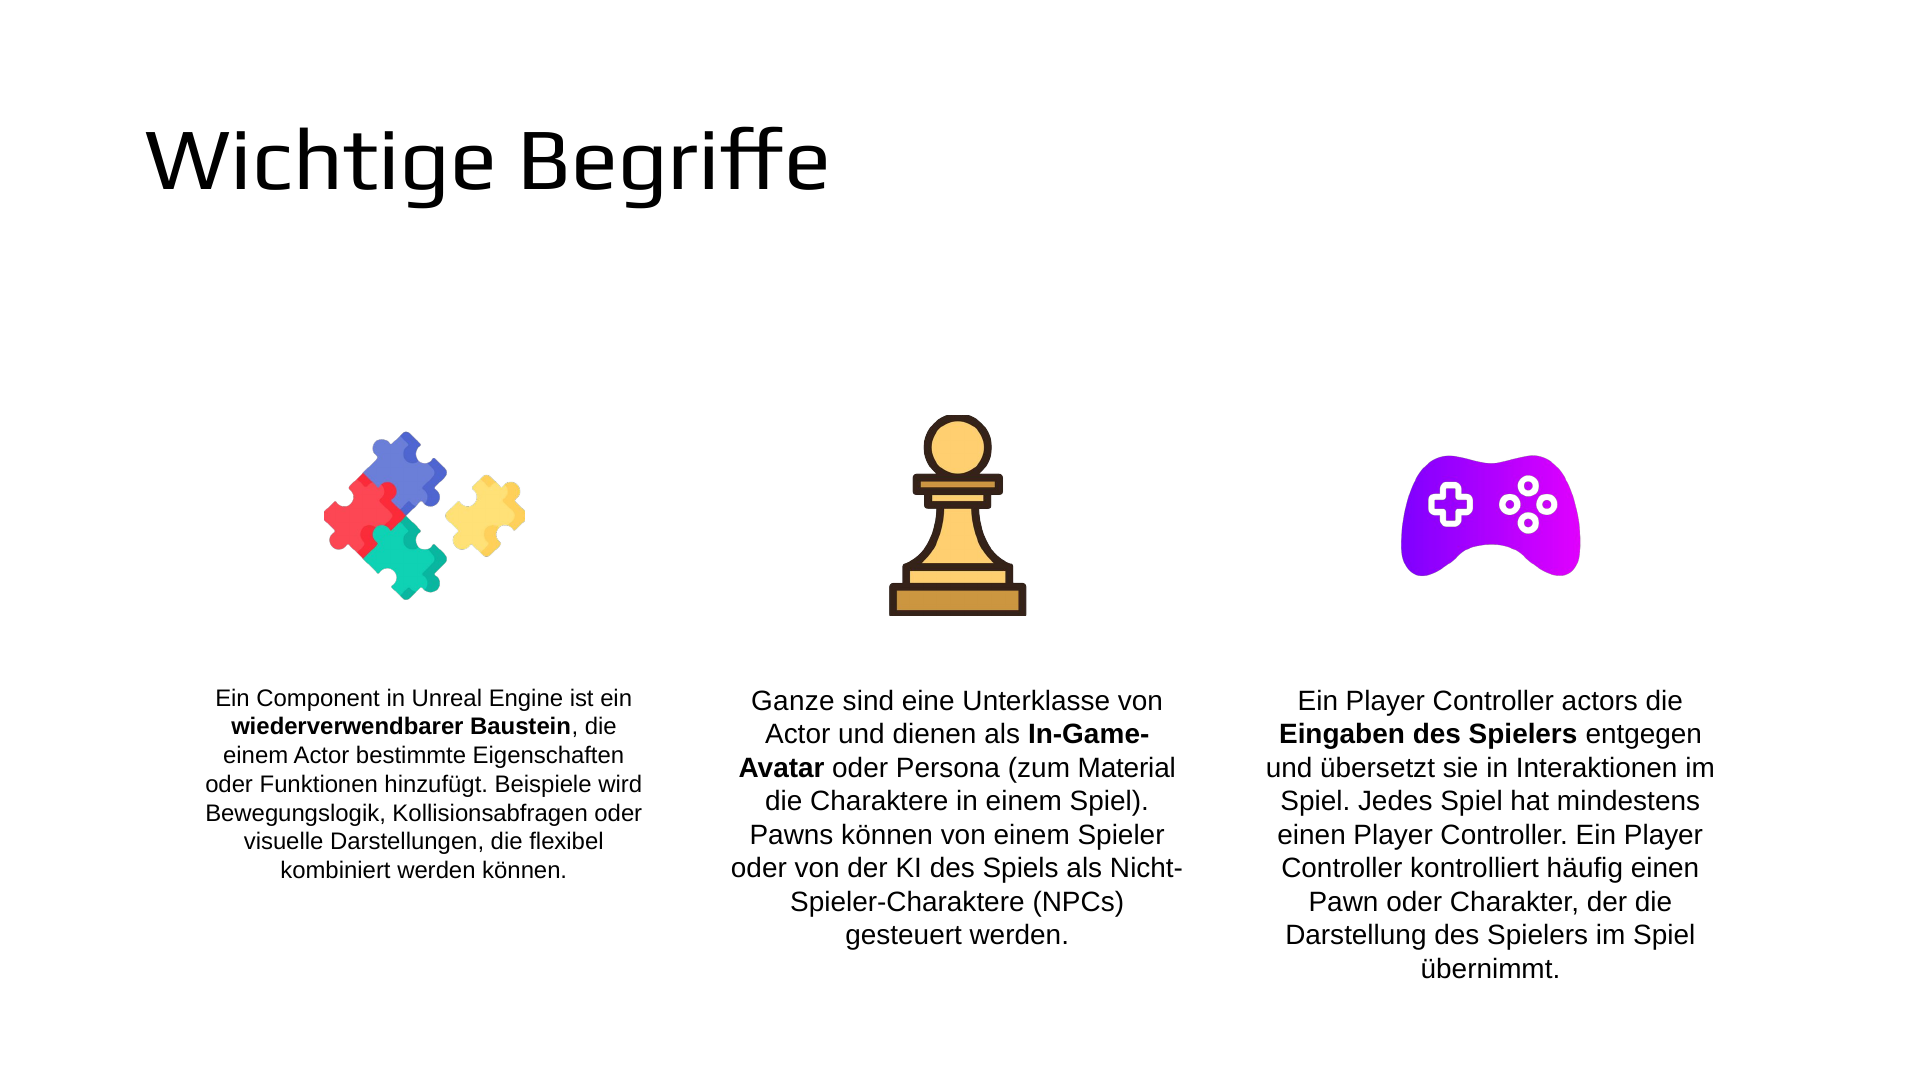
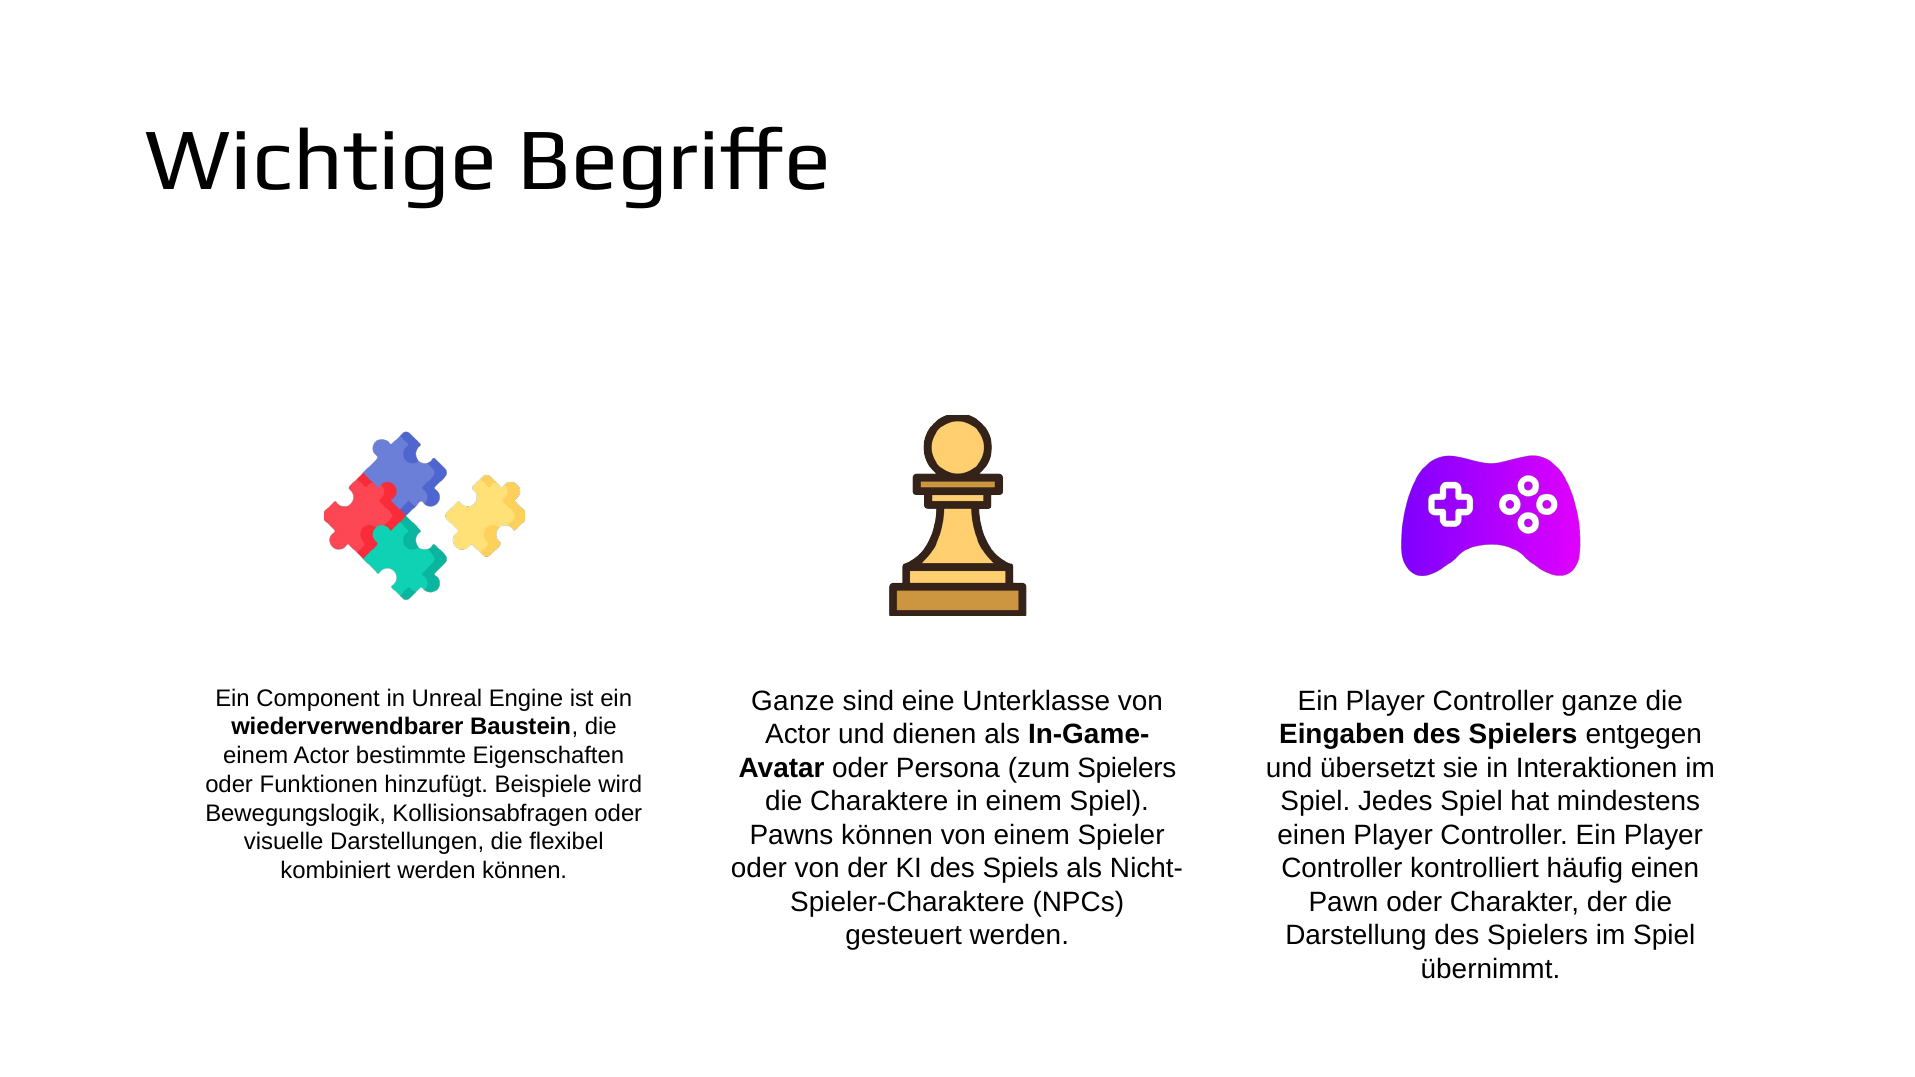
Controller actors: actors -> ganze (1600, 701)
zum Material: Material -> Spielers (1127, 768)
